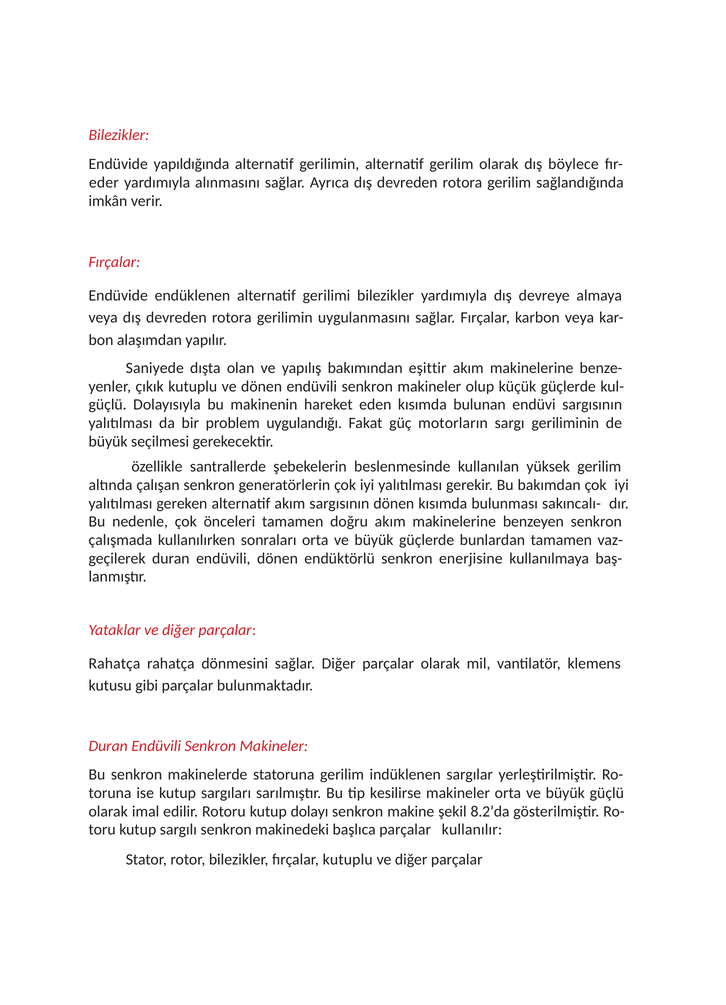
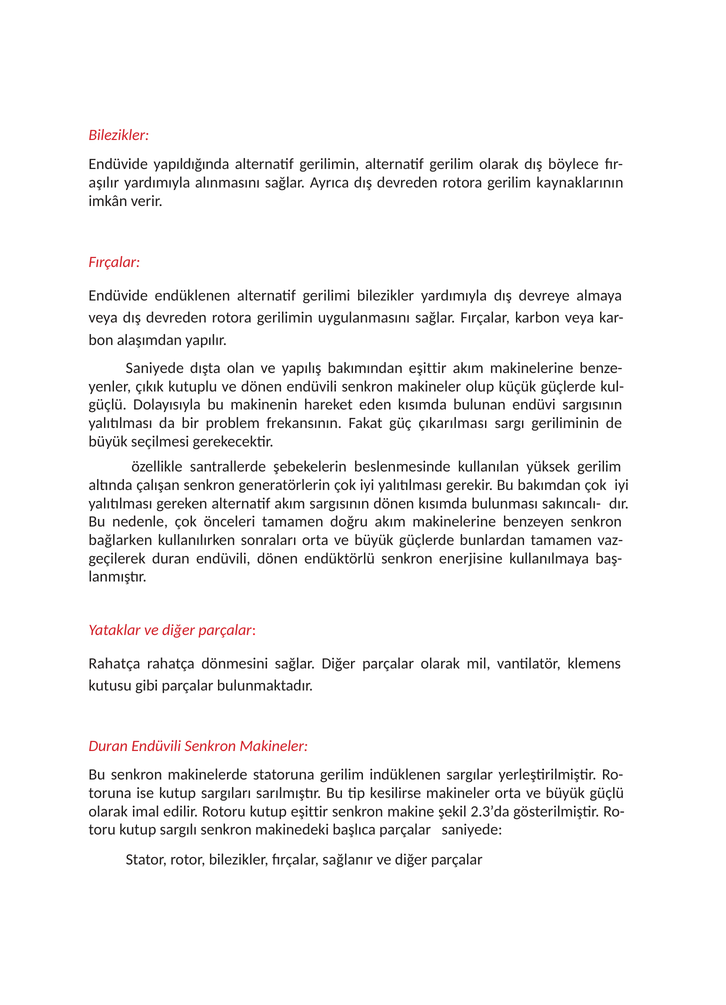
eder: eder -> aşılır (104, 183)
sağlandığında: sağlandığında -> kaynaklarının (580, 183)
uygulandığı: uygulandığı -> frekansının (304, 423)
motorların: motorların -> çıkarılması (453, 423)
çalışmada: çalışmada -> bağlarken (120, 540)
kutup dolayı: dolayı -> eşittir (309, 812)
8.2’da: 8.2’da -> 2.3’da (490, 812)
parçalar kullanılır: kullanılır -> saniyede (472, 830)
fırçalar kutuplu: kutuplu -> sağlanır (348, 860)
